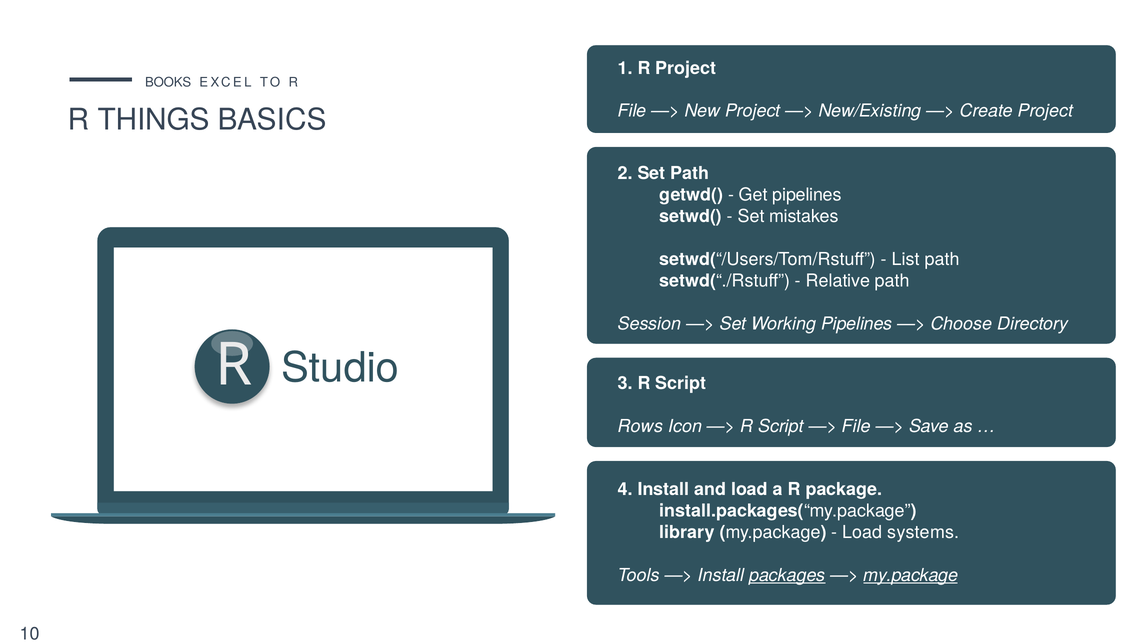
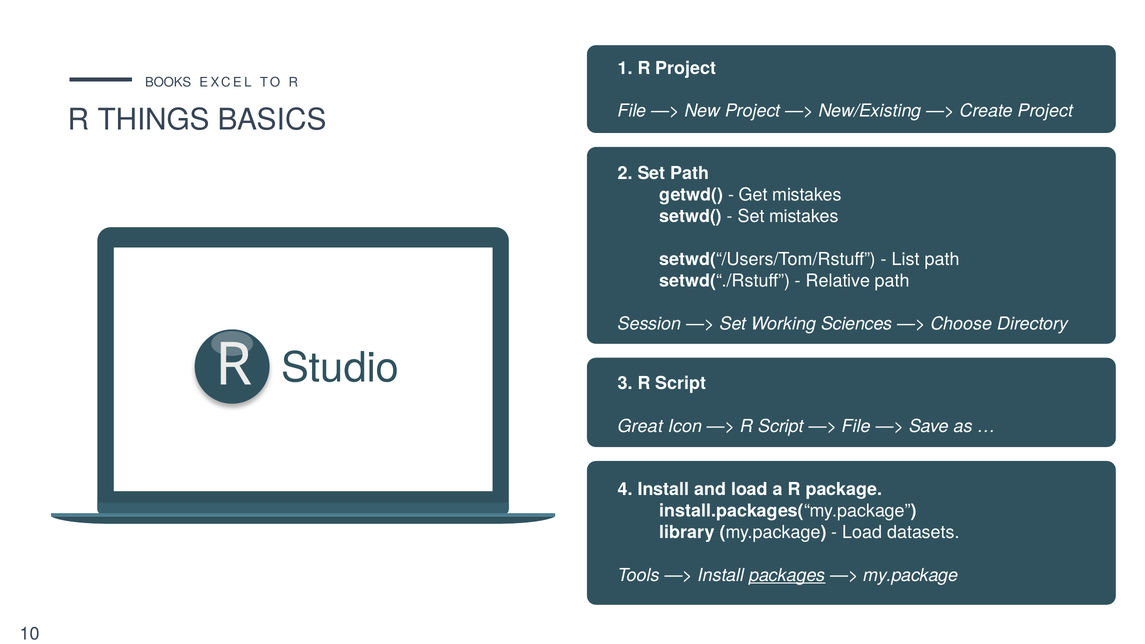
Get pipelines: pipelines -> mistakes (807, 195)
Working Pipelines: Pipelines -> Sciences (857, 324)
Rows: Rows -> Great (640, 427)
systems: systems -> datasets (923, 533)
my.package underline: present -> none (911, 576)
